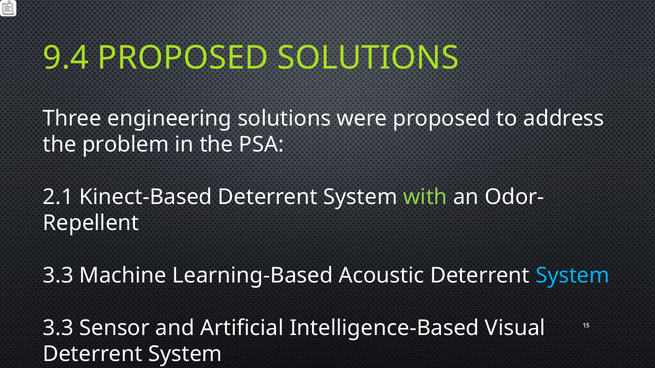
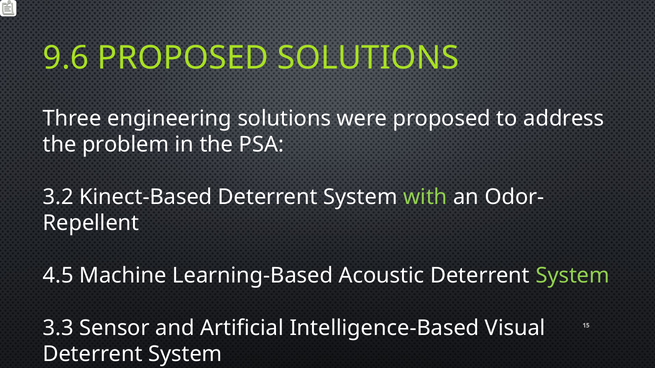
9.4: 9.4 -> 9.6 (66, 58)
2.1: 2.1 -> 3.2 (58, 197)
3.3: 3.3 -> 4.5 (58, 276)
System colour: light blue -> light green (573, 276)
